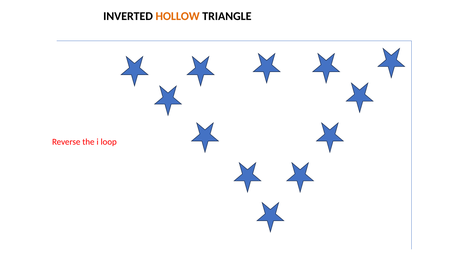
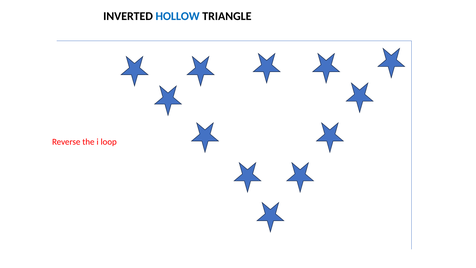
HOLLOW colour: orange -> blue (178, 16)
